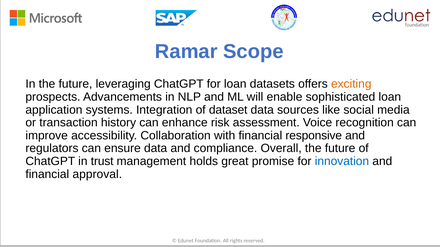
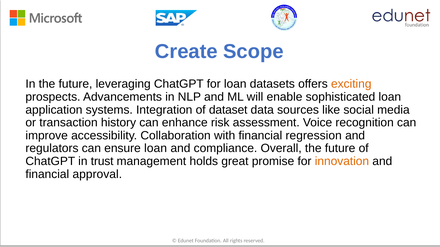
Ramar: Ramar -> Create (186, 52)
responsive: responsive -> regression (314, 136)
ensure data: data -> loan (156, 149)
innovation colour: blue -> orange (342, 162)
